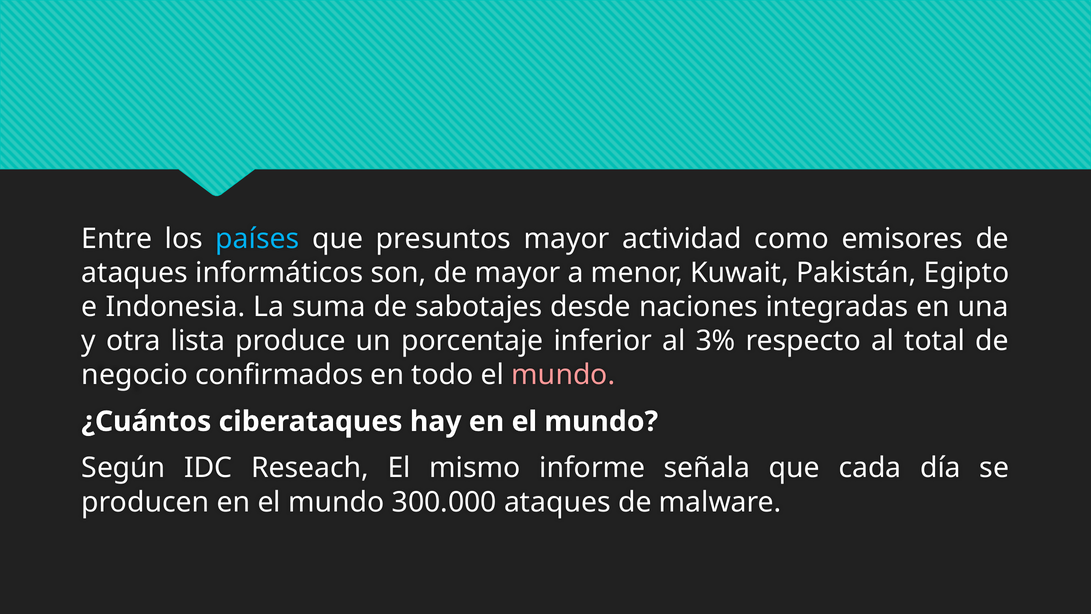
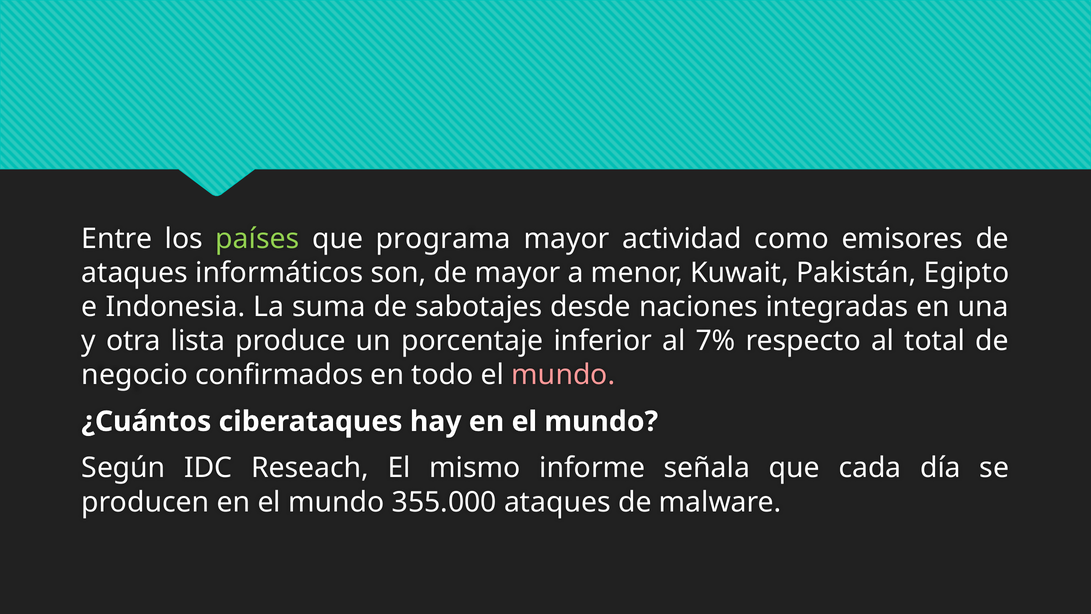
países colour: light blue -> light green (257, 239)
presuntos: presuntos -> programa (443, 239)
3%: 3% -> 7% (716, 341)
300.000: 300.000 -> 355.000 (444, 502)
